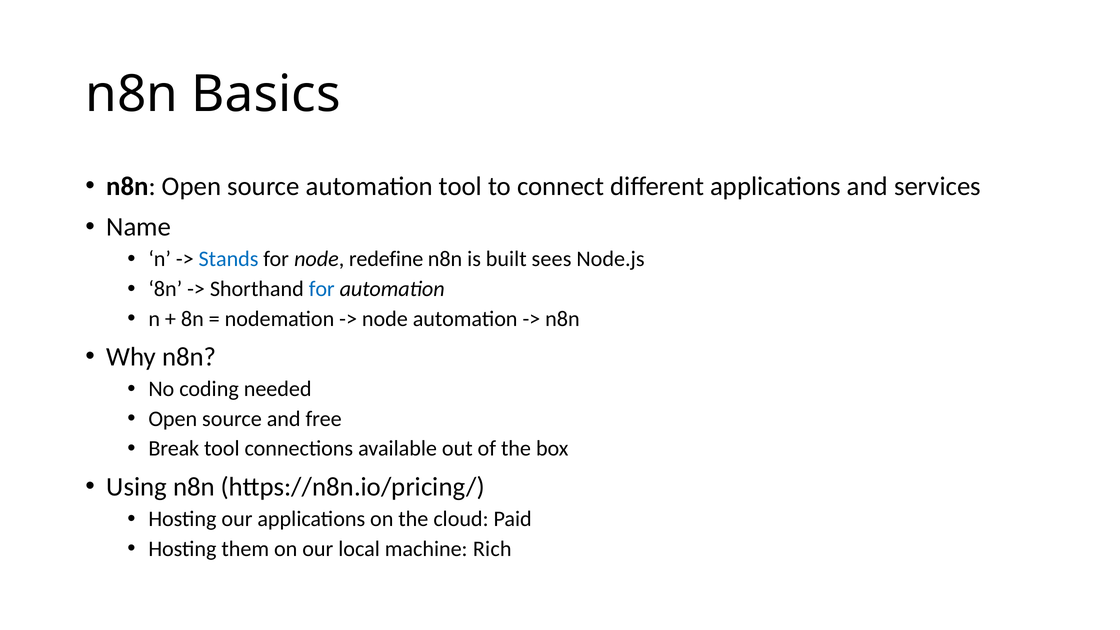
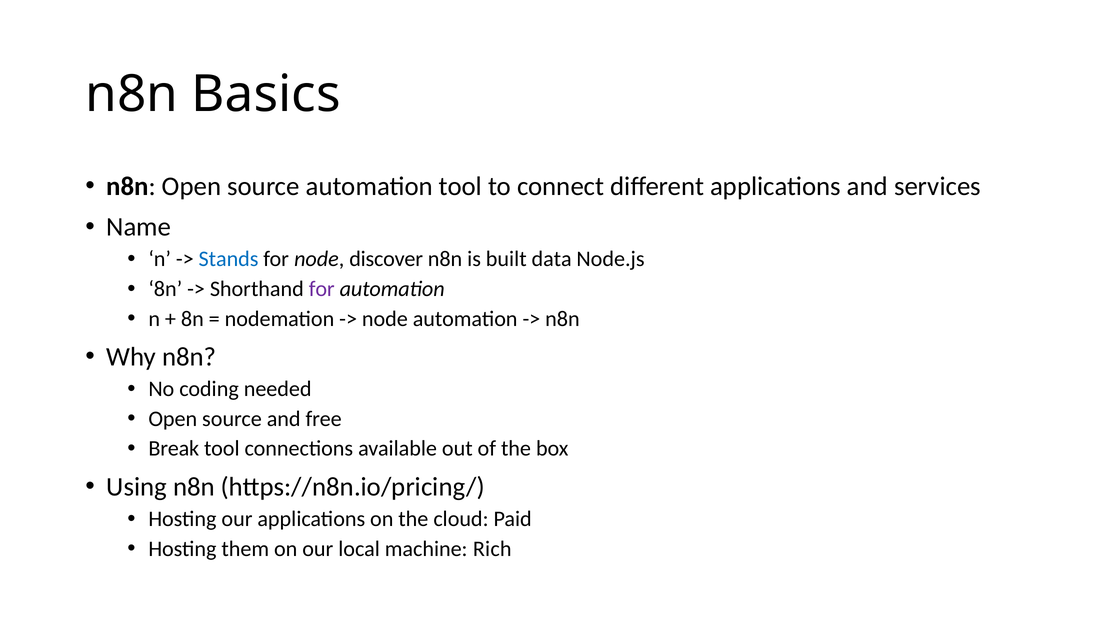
redefine: redefine -> discover (386, 259)
sees: sees -> data (552, 259)
for colour: blue -> purple (322, 289)
